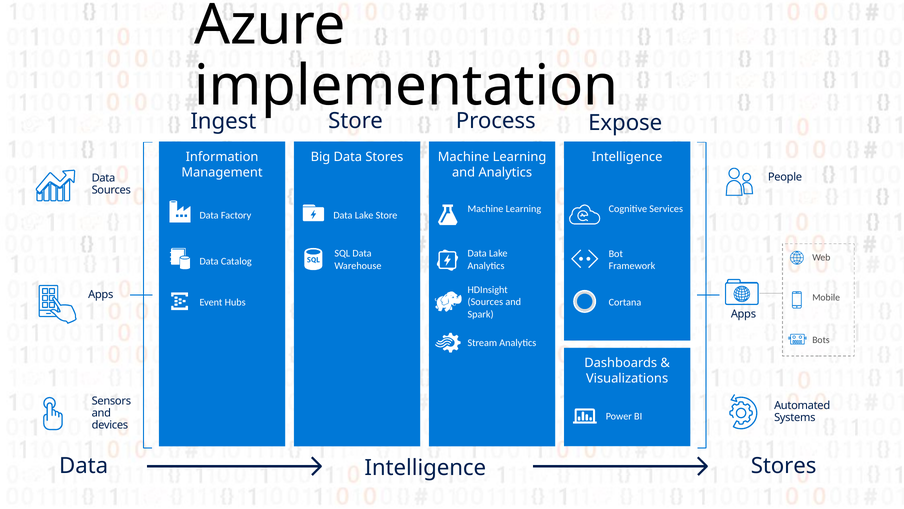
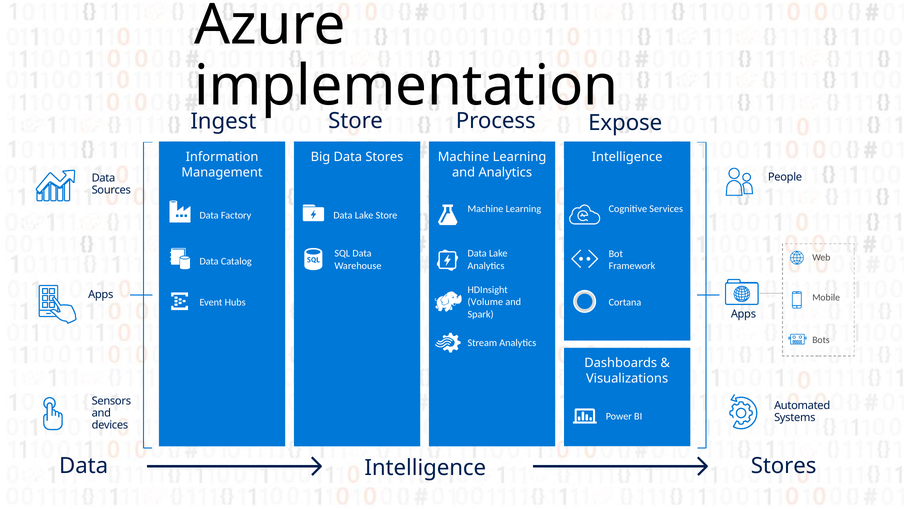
Sources: Sources -> Volume (485, 302)
